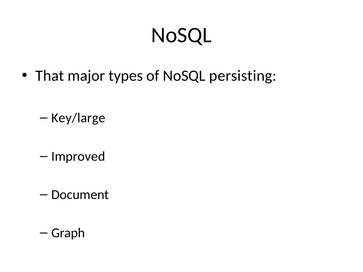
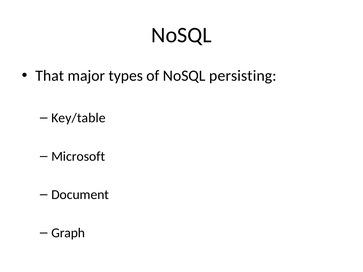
Key/large: Key/large -> Key/table (78, 118)
Improved: Improved -> Microsoft (78, 156)
